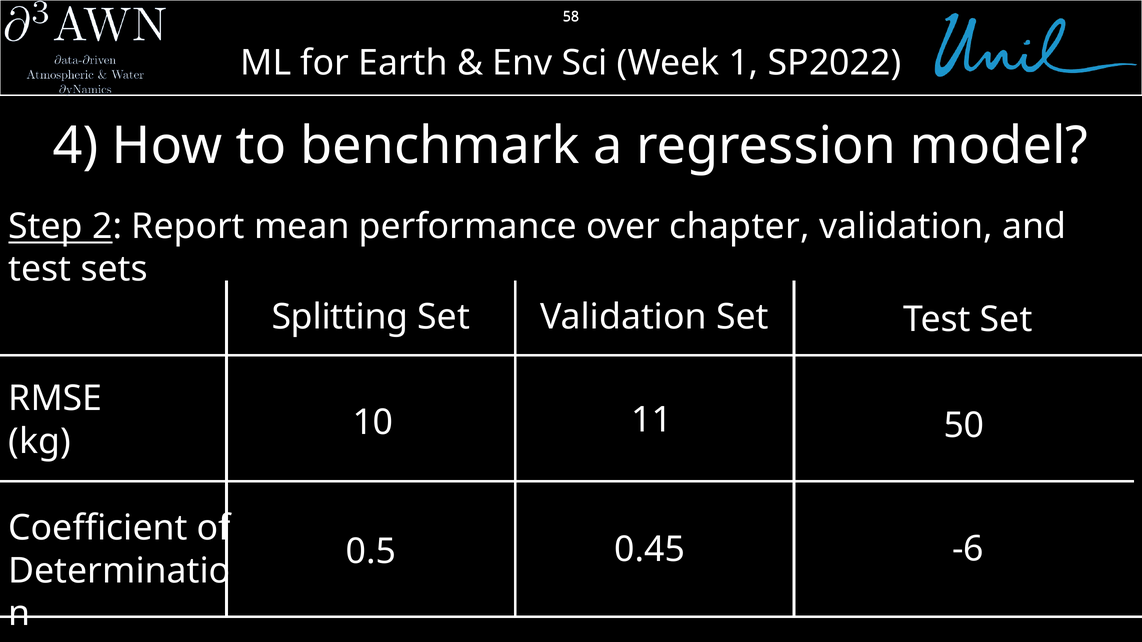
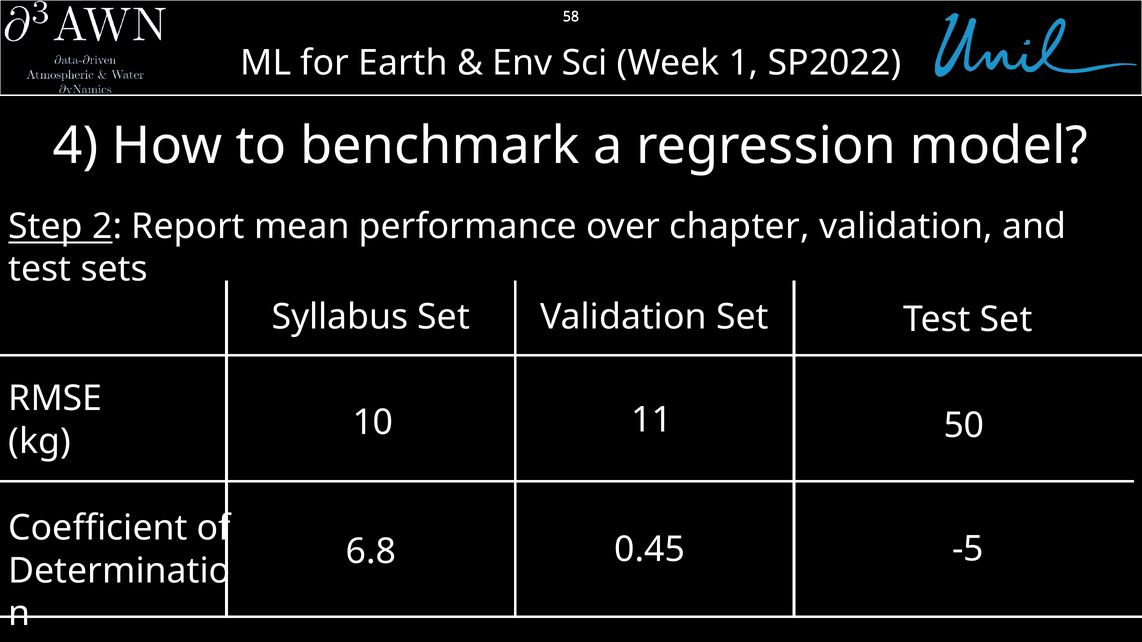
Splitting: Splitting -> Syllabus (340, 317)
0.5: 0.5 -> 6.8 (371, 552)
-6: -6 -> -5 (968, 549)
